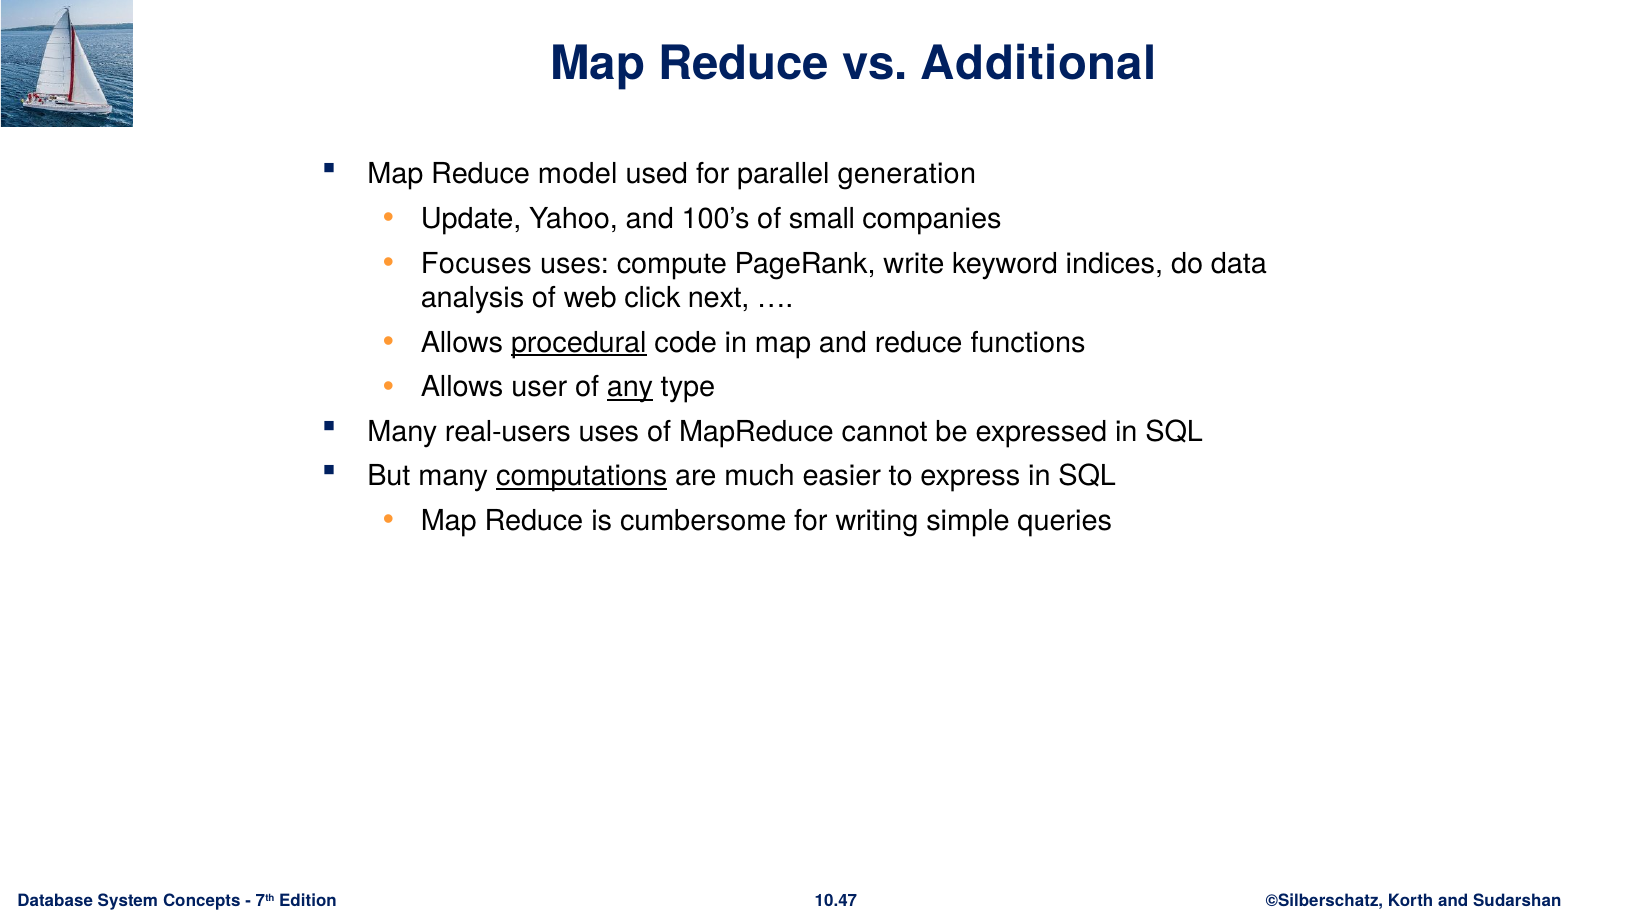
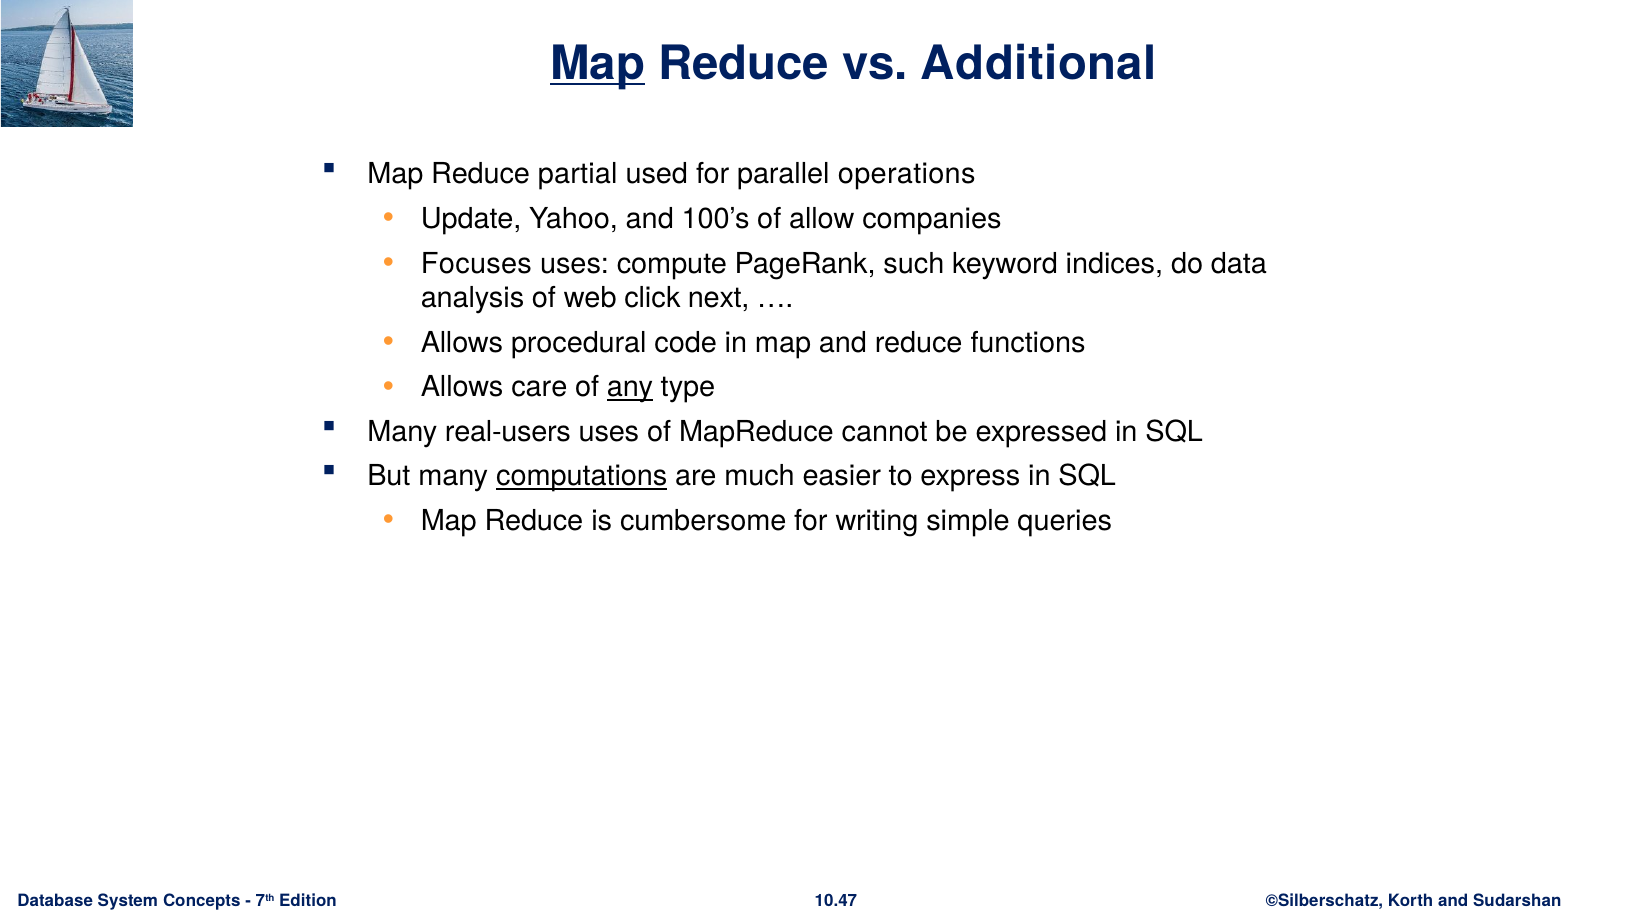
Map underline: none -> present (598, 64)
model: model -> partial (578, 174)
generation: generation -> operations (907, 174)
small: small -> allow (822, 219)
write: write -> such (914, 264)
procedural underline: present -> none (579, 343)
user: user -> care (539, 387)
